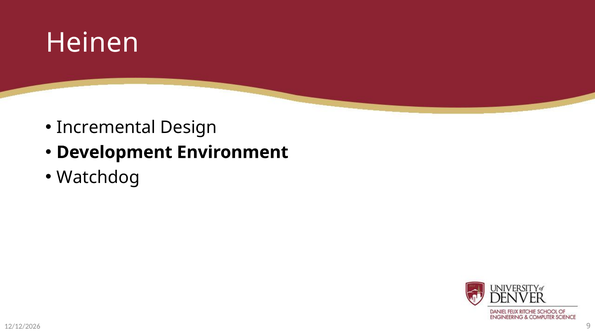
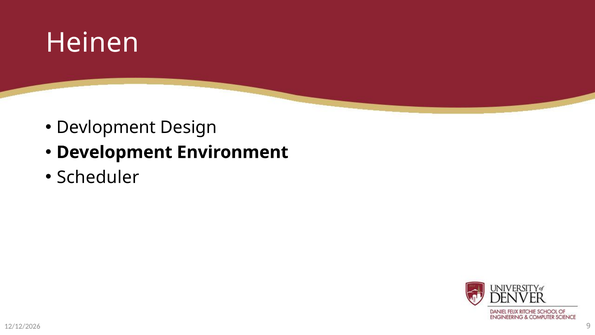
Incremental: Incremental -> Devlopment (106, 127)
Watchdog: Watchdog -> Scheduler (98, 177)
